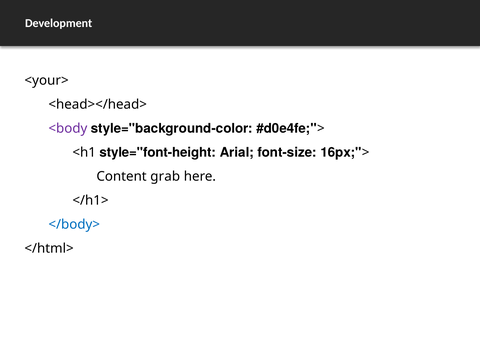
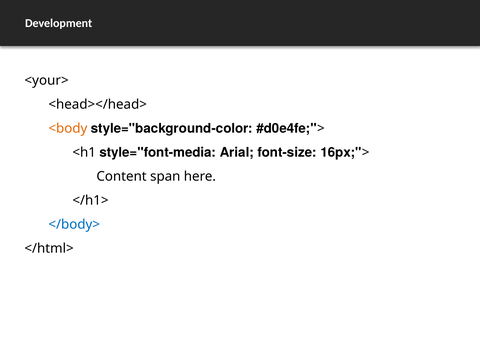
<body colour: purple -> orange (68, 128)
style="font-height: style="font-height -> style="font-media (158, 152)
grab: grab -> span (165, 176)
